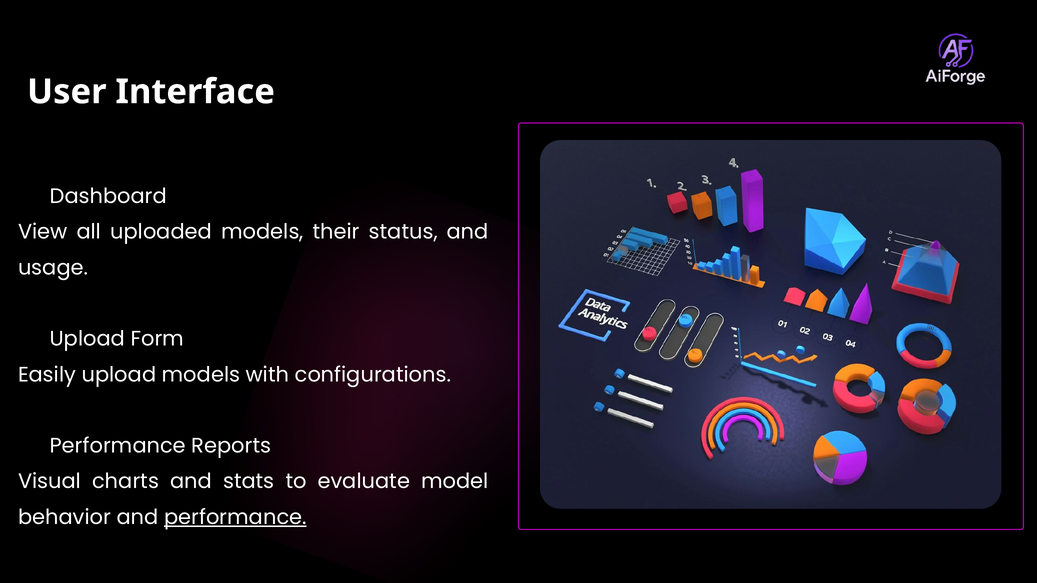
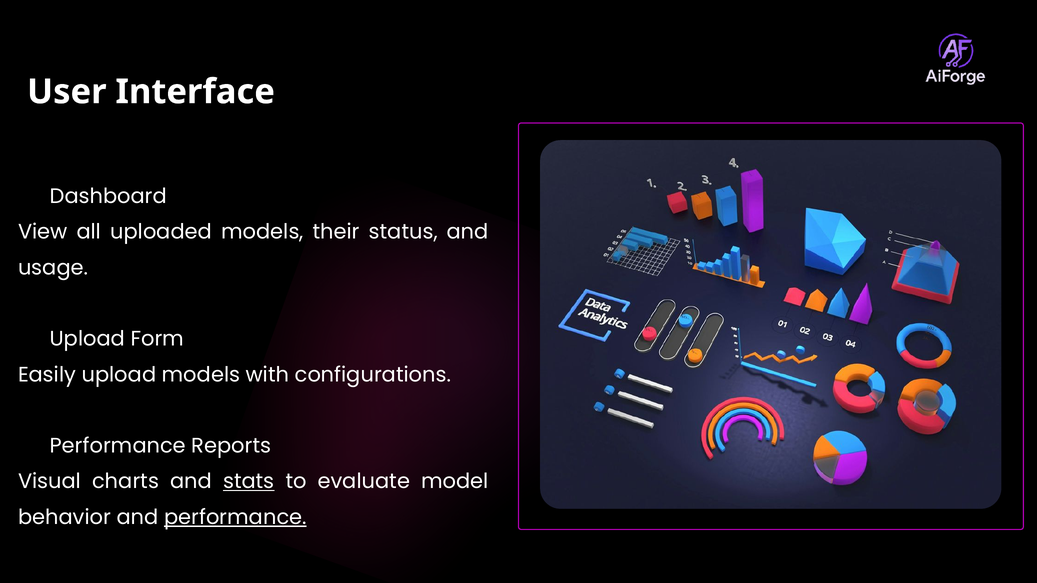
stats underline: none -> present (249, 482)
